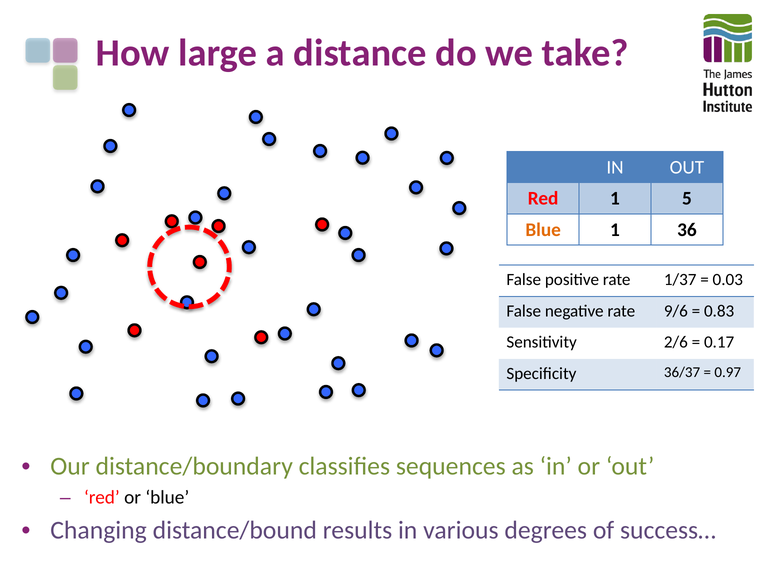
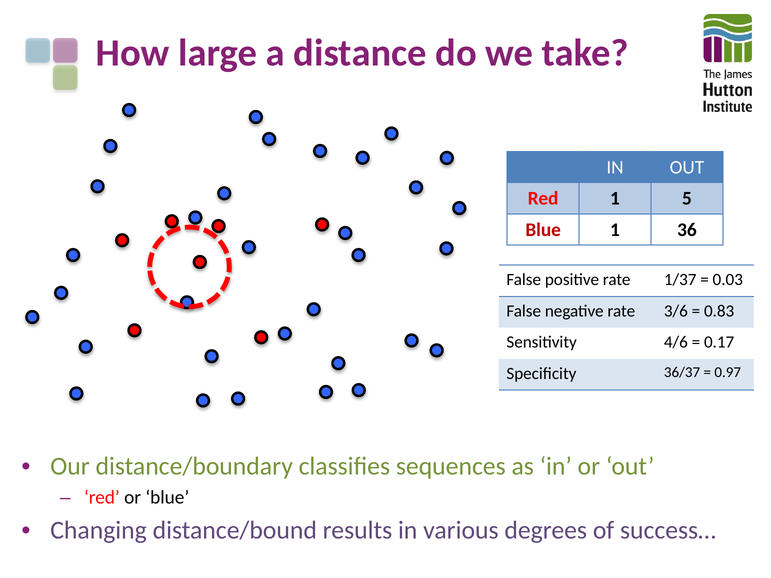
Blue colour: orange -> red (543, 230)
9/6: 9/6 -> 3/6 (676, 311)
2/6: 2/6 -> 4/6 (676, 342)
